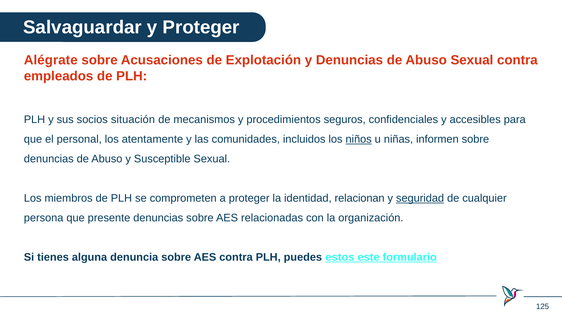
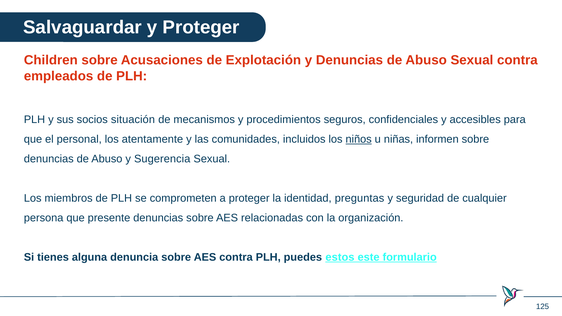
Alégrate: Alégrate -> Children (51, 60)
Susceptible: Susceptible -> Sugerencia (162, 159)
relacionan: relacionan -> preguntas (360, 198)
seguridad underline: present -> none (420, 198)
